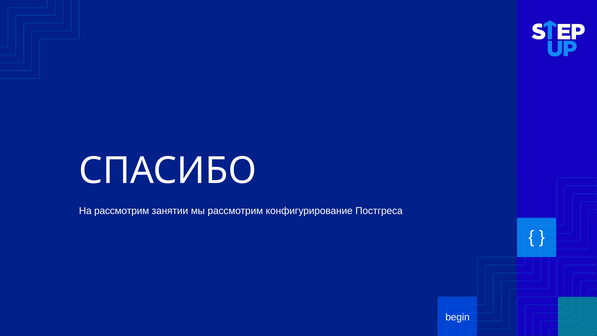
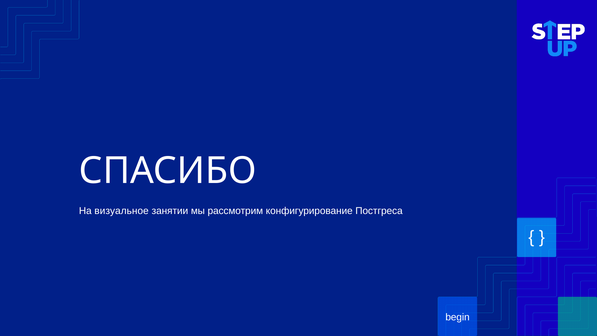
На рассмотрим: рассмотрим -> визуальное (122, 211)
